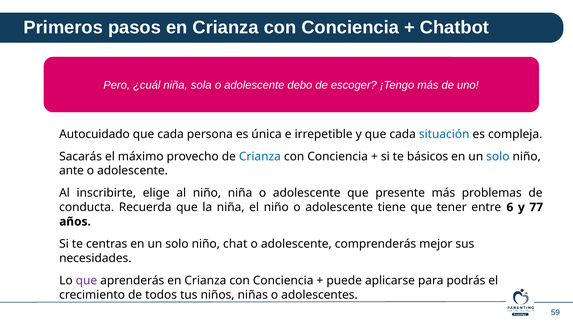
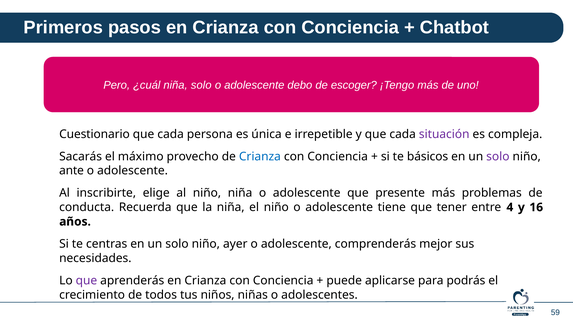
niña sola: sola -> solo (201, 85)
Autocuidado: Autocuidado -> Cuestionario (94, 134)
situación colour: blue -> purple (444, 134)
solo colour: blue -> purple (498, 157)
6: 6 -> 4 (510, 208)
77: 77 -> 16 (536, 208)
chat: chat -> ayer (235, 244)
